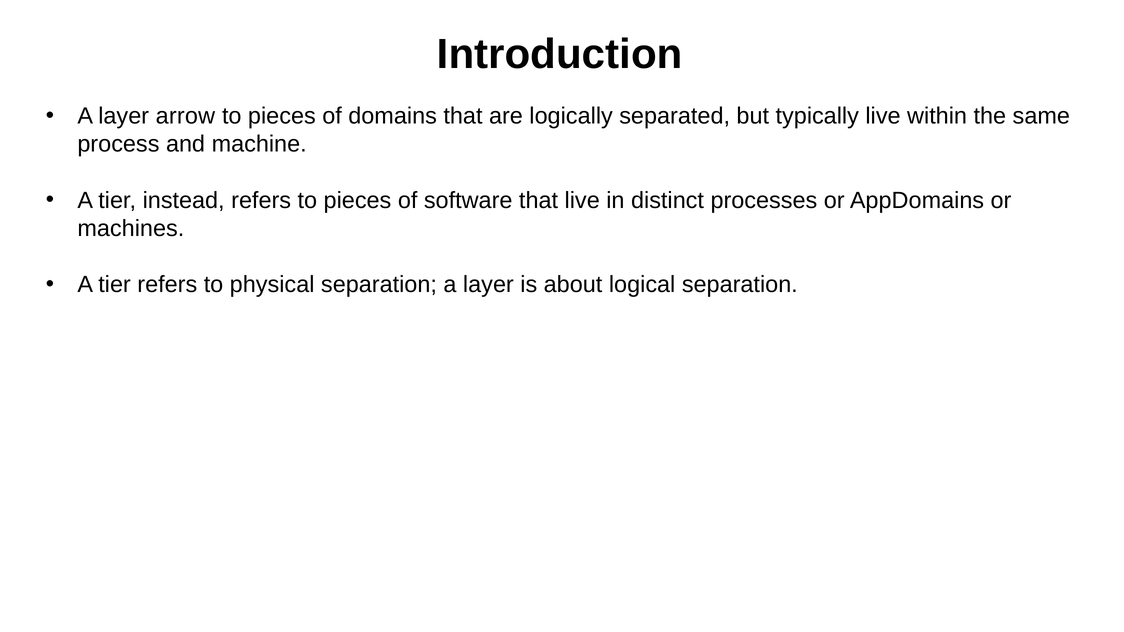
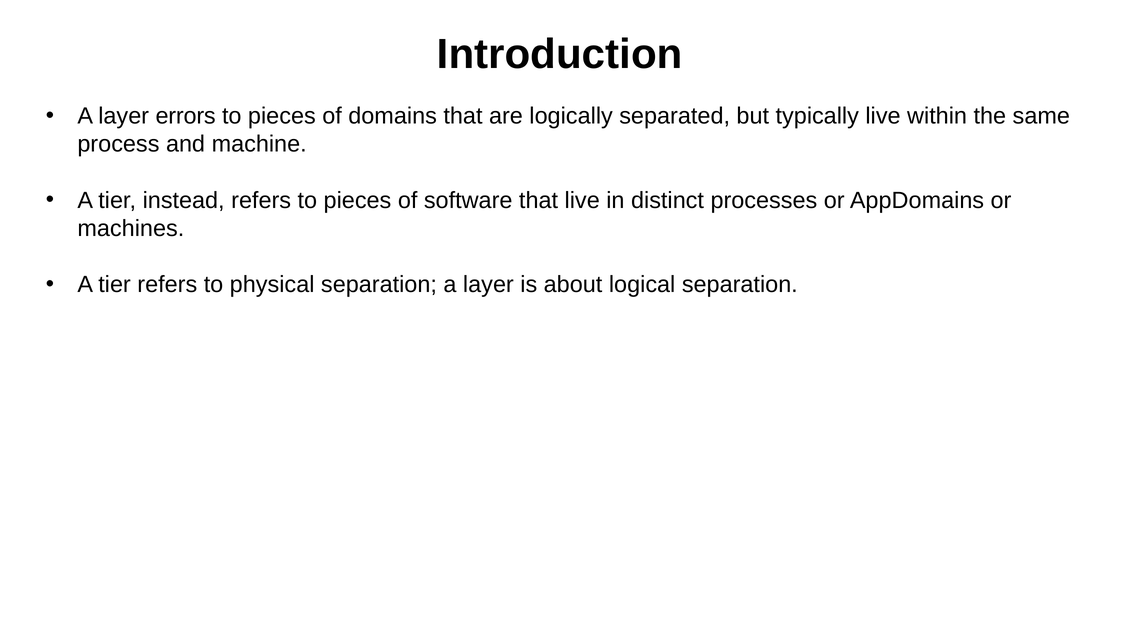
arrow: arrow -> errors (186, 116)
